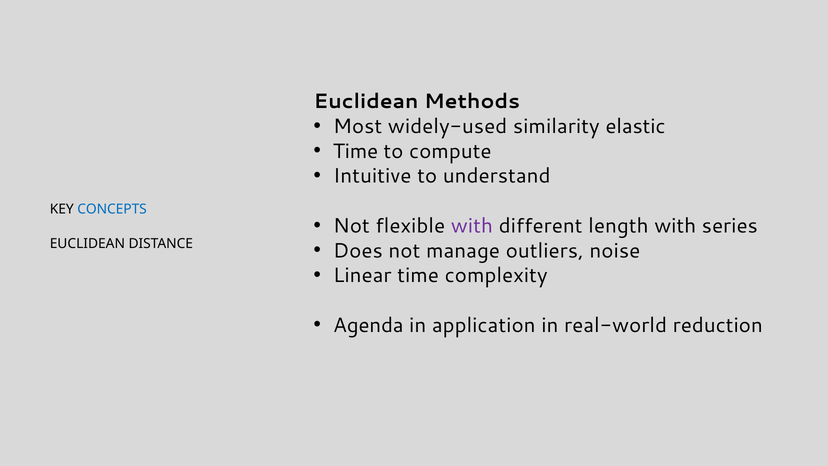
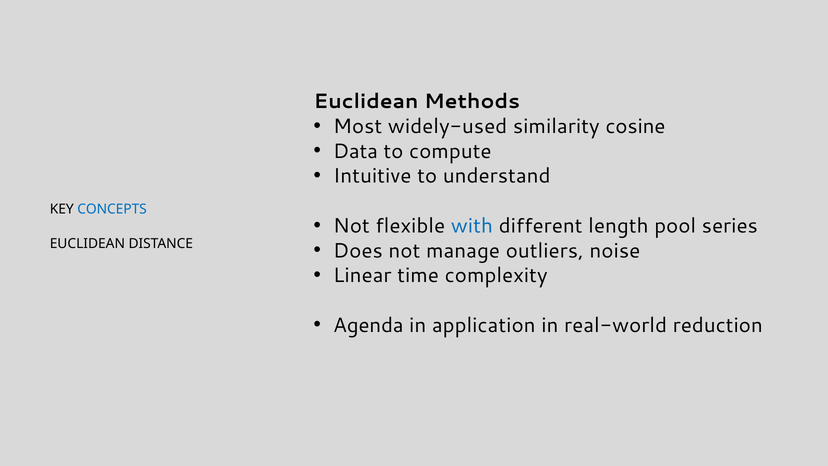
elastic: elastic -> cosine (635, 126)
Time: Time -> Data (355, 151)
with colour: purple -> blue (472, 226)
length with: with -> pool (675, 226)
